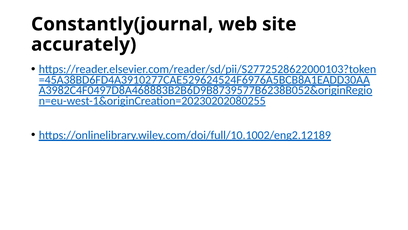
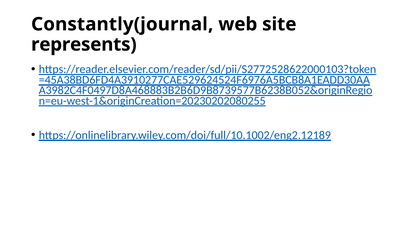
accurately: accurately -> represents (84, 44)
